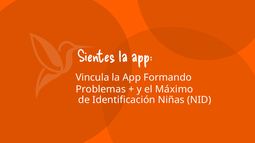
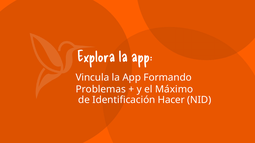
Sientes: Sientes -> Explora (96, 57)
Niñas: Niñas -> Hacer (171, 100)
